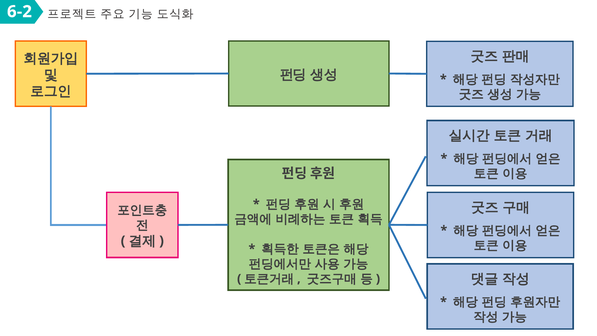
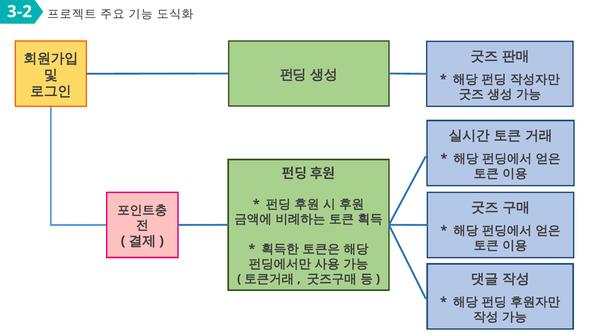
6-2: 6-2 -> 3-2 (19, 12)
